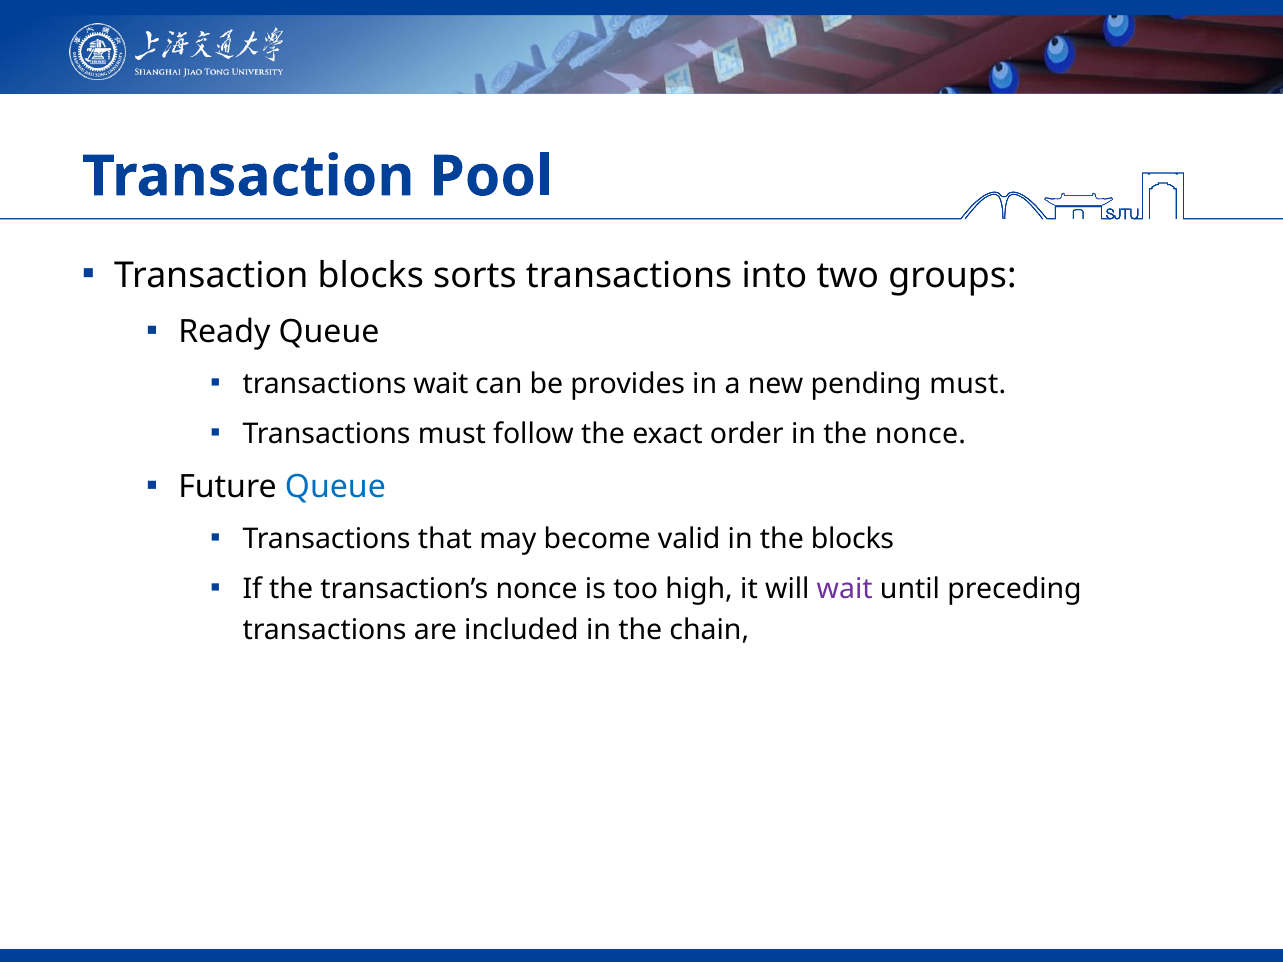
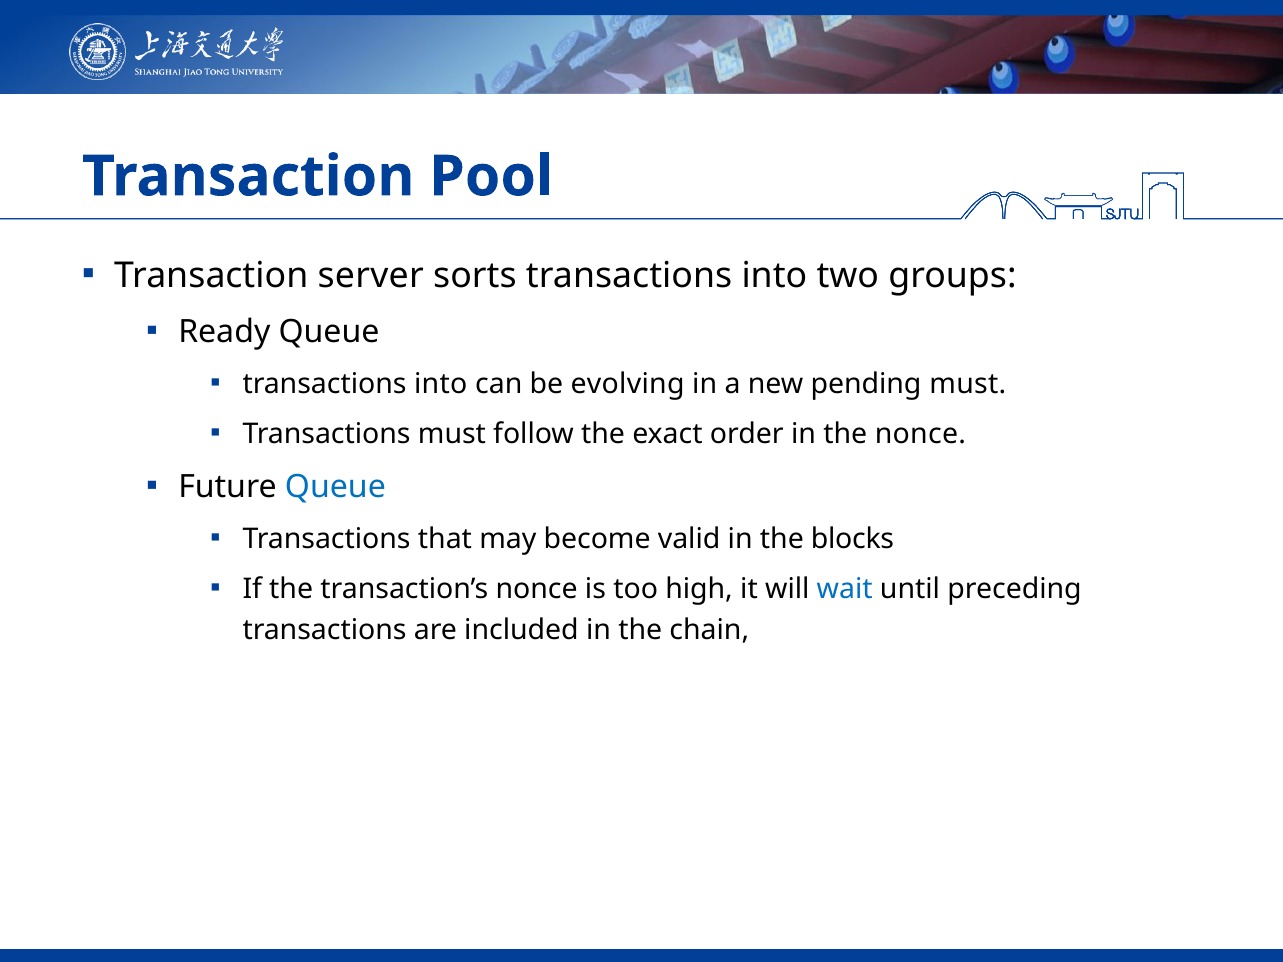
Transaction blocks: blocks -> server (371, 275)
wait: wait -> into (441, 384)
provides: provides -> evolving (628, 384)
wait colour: purple -> blue (845, 589)
